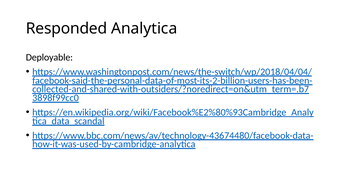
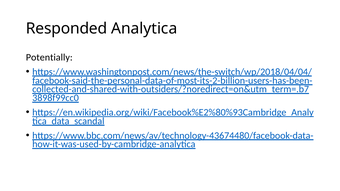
Deployable: Deployable -> Potentially (49, 57)
